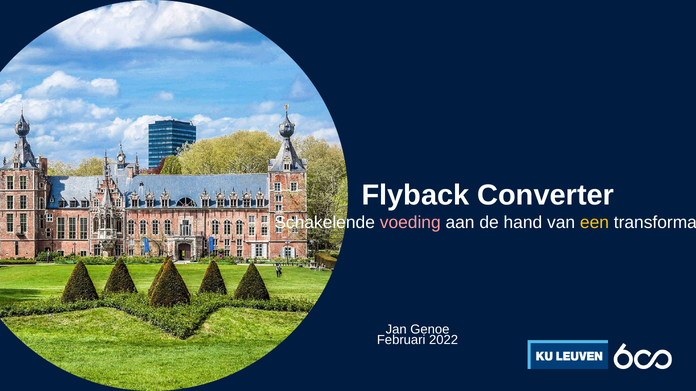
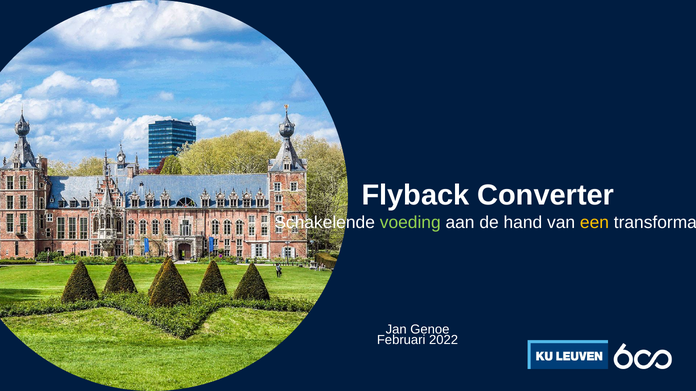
voeding colour: pink -> light green (410, 223)
